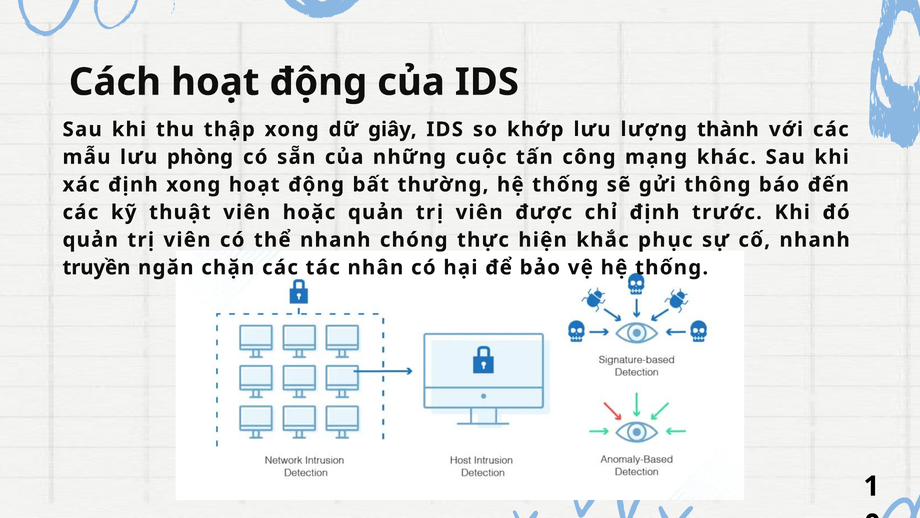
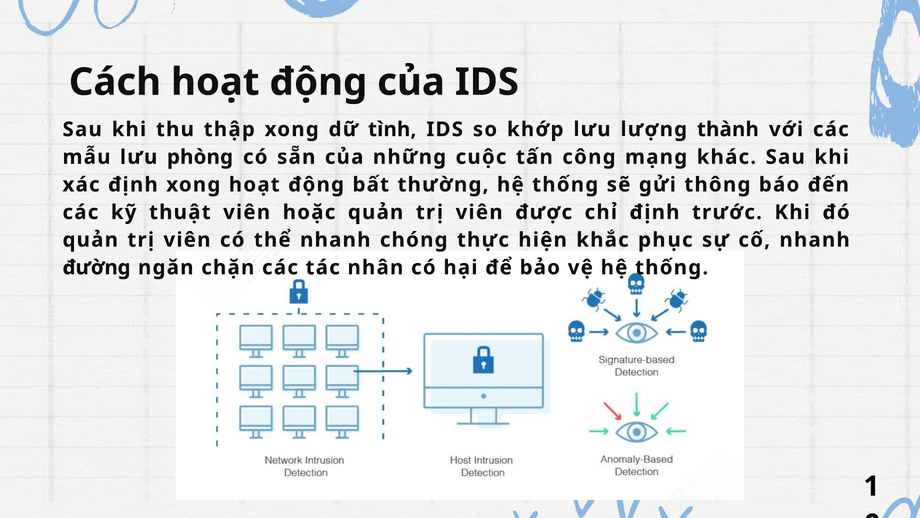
giây: giây -> tình (392, 129)
truyền: truyền -> đường (97, 267)
